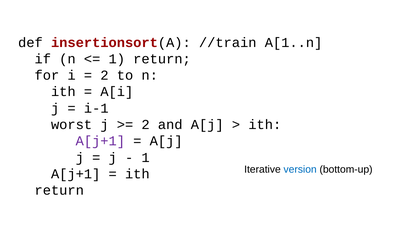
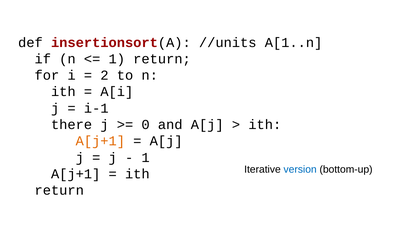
//train: //train -> //units (228, 43)
worst: worst -> there (72, 125)
2: 2 -> 0 (146, 125)
A[j+1 colour: purple -> orange (100, 141)
